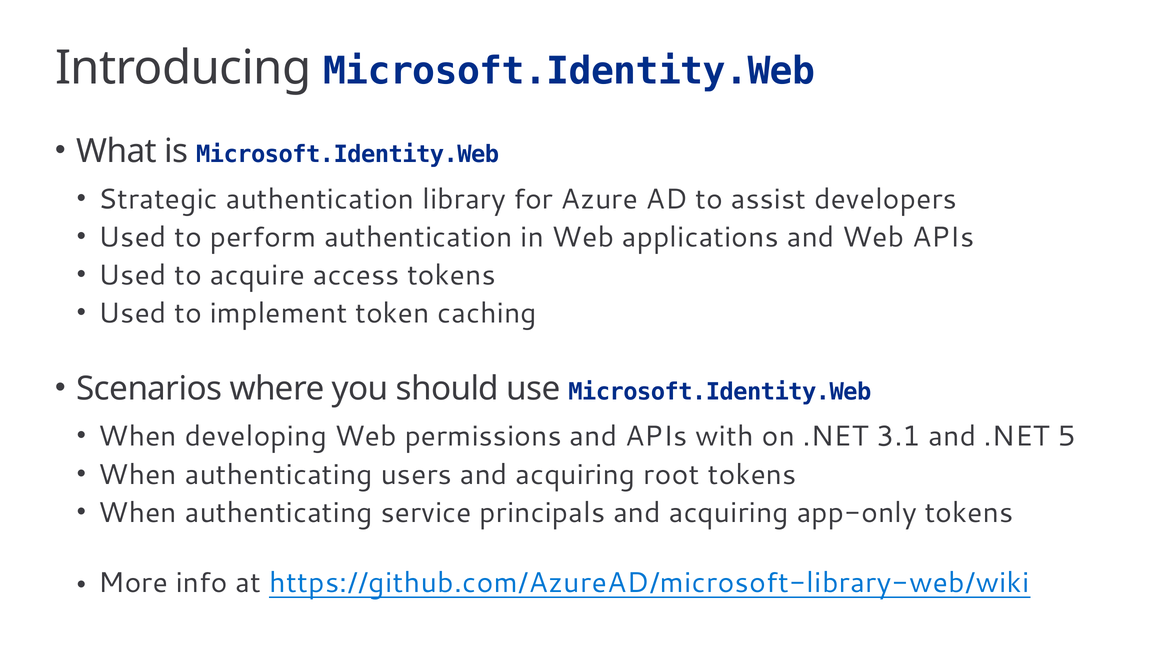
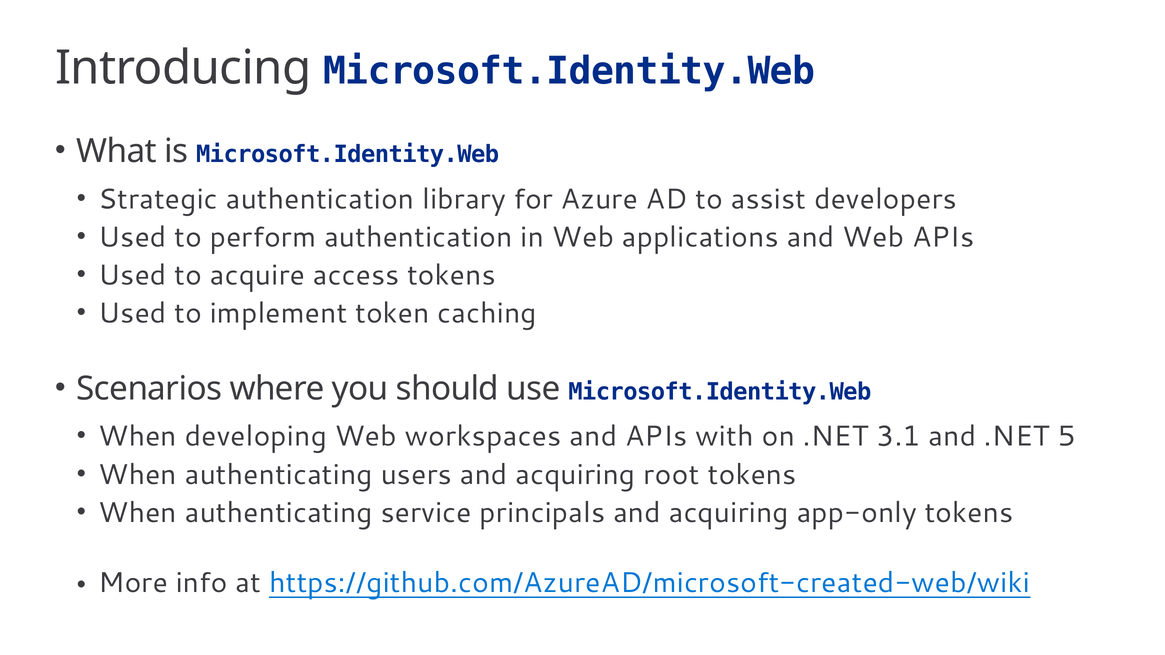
permissions: permissions -> workspaces (483, 437)
https://github.com/AzureAD/microsoft-library-web/wiki: https://github.com/AzureAD/microsoft-library-web/wiki -> https://github.com/AzureAD/microsoft-created-web/wiki (650, 583)
